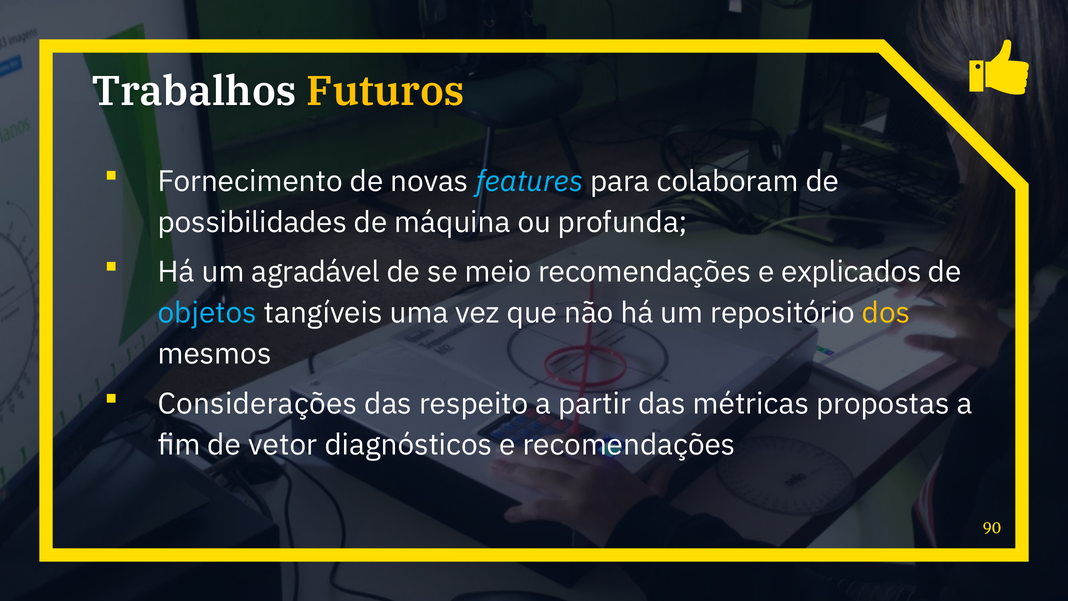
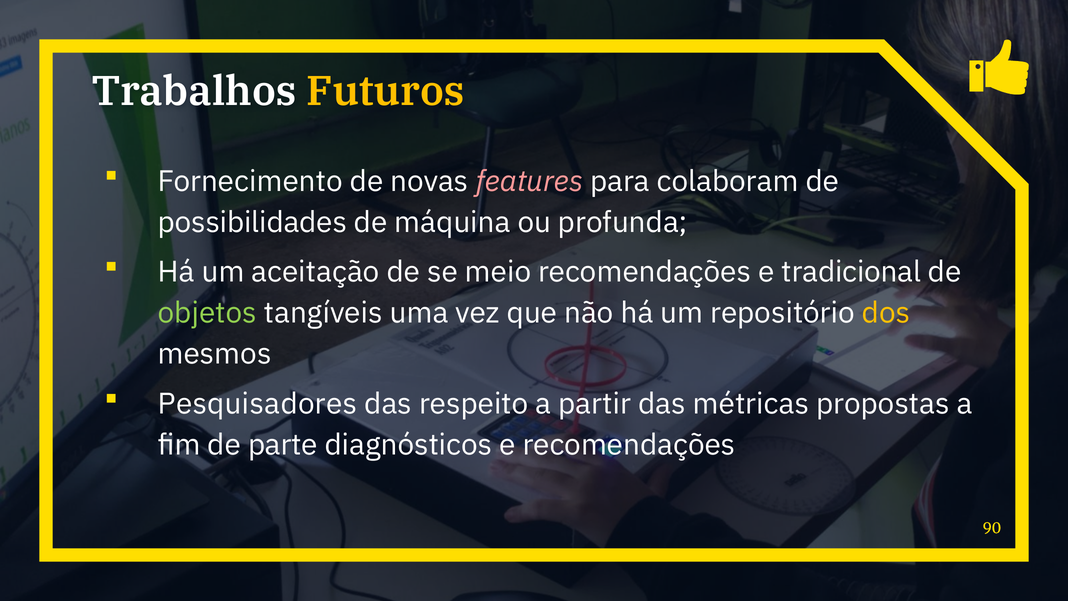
features colour: light blue -> pink (529, 181)
agradável: agradável -> aceitação (315, 272)
explicados: explicados -> tradicional (851, 272)
objetos colour: light blue -> light green (207, 313)
Considerações: Considerações -> Pesquisadores (257, 404)
vetor: vetor -> parte (283, 445)
